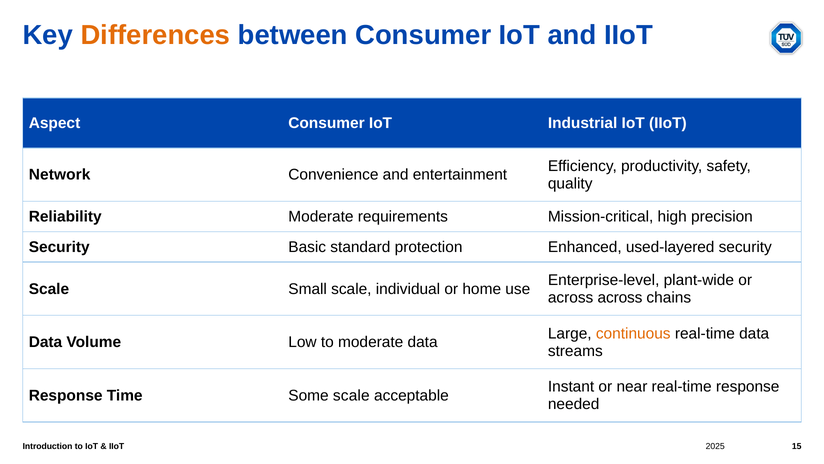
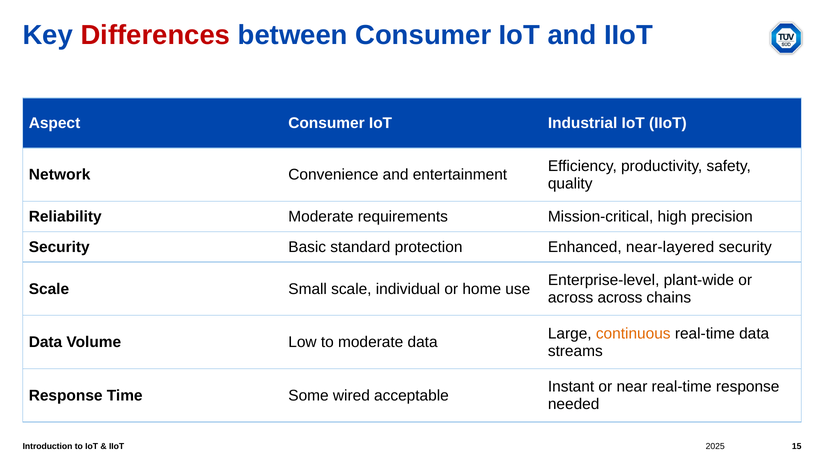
Differences colour: orange -> red (155, 35)
used-layered: used-layered -> near-layered (670, 247)
Some scale: scale -> wired (351, 395)
